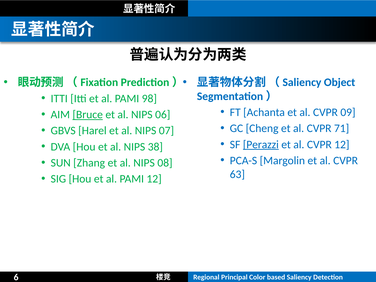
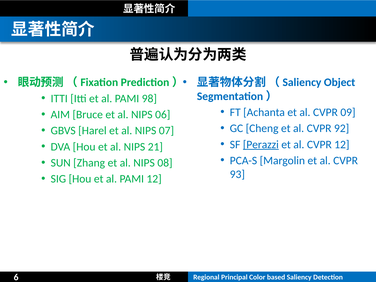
Bruce underline: present -> none (88, 115)
71: 71 -> 92 (342, 128)
38: 38 -> 21 (155, 147)
63: 63 -> 93 (237, 174)
